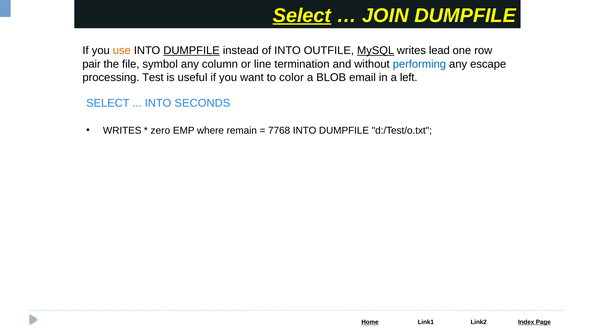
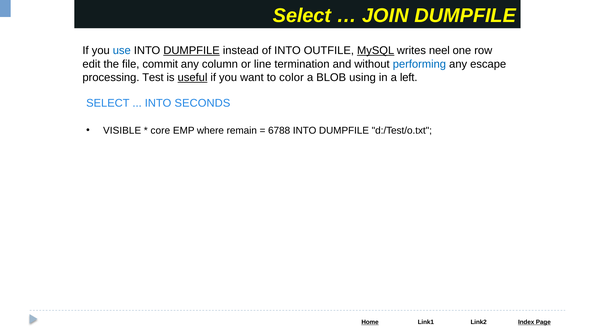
Select underline: present -> none (302, 15)
use colour: orange -> blue (122, 51)
lead: lead -> neel (439, 51)
pair: pair -> edit (91, 64)
symbol: symbol -> commit (160, 64)
useful underline: none -> present (193, 77)
email: email -> using (362, 77)
WRITES: WRITES -> VISIBLE (122, 130)
zero: zero -> core (160, 130)
7768: 7768 -> 6788 (279, 130)
